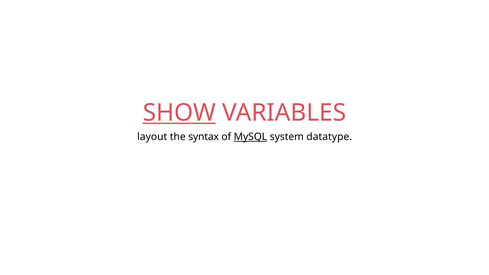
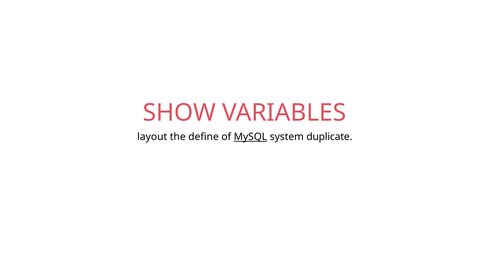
SHOW underline: present -> none (179, 113)
syntax: syntax -> define (204, 137)
datatype: datatype -> duplicate (329, 137)
